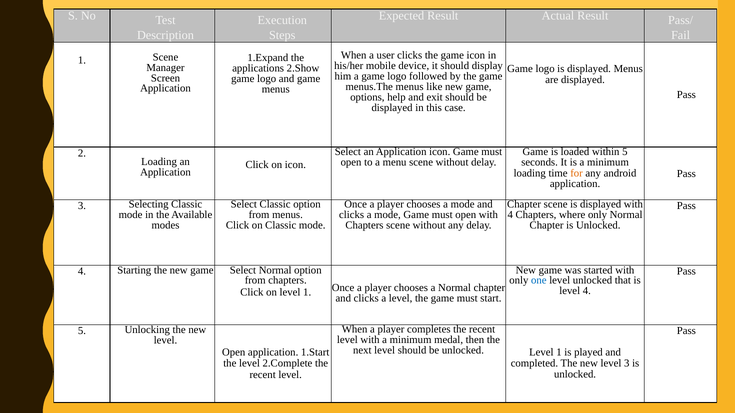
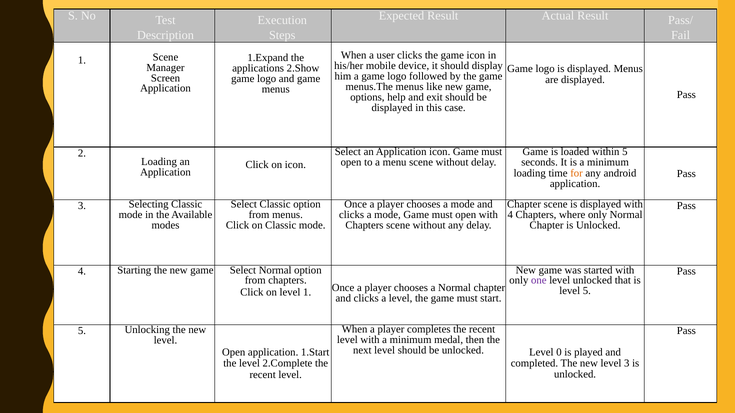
one colour: blue -> purple (539, 281)
level 4: 4 -> 5 (587, 291)
unlocked Level 1: 1 -> 0 (559, 353)
